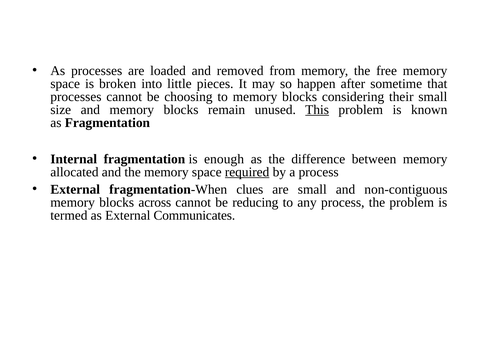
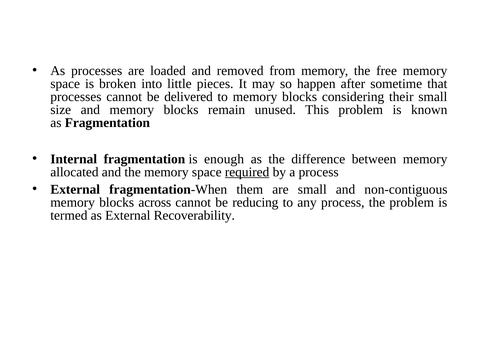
choosing: choosing -> delivered (189, 97)
This underline: present -> none (317, 110)
clues: clues -> them (250, 189)
Communicates: Communicates -> Recoverability (194, 215)
